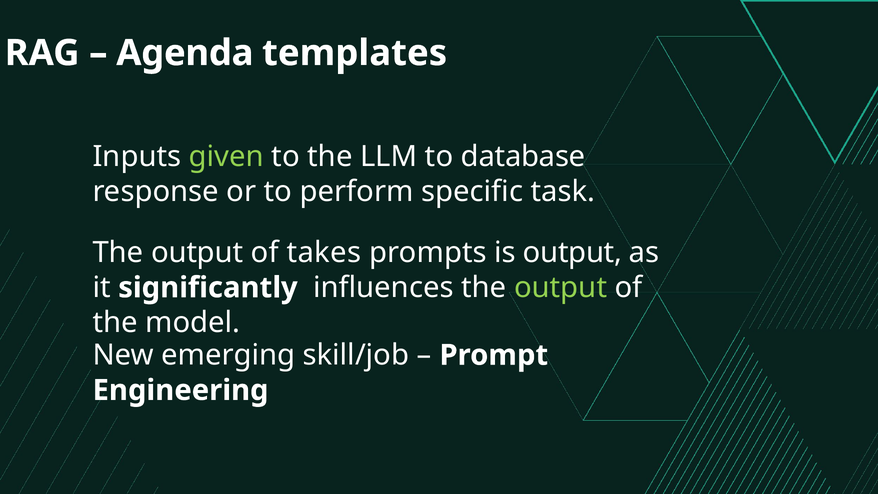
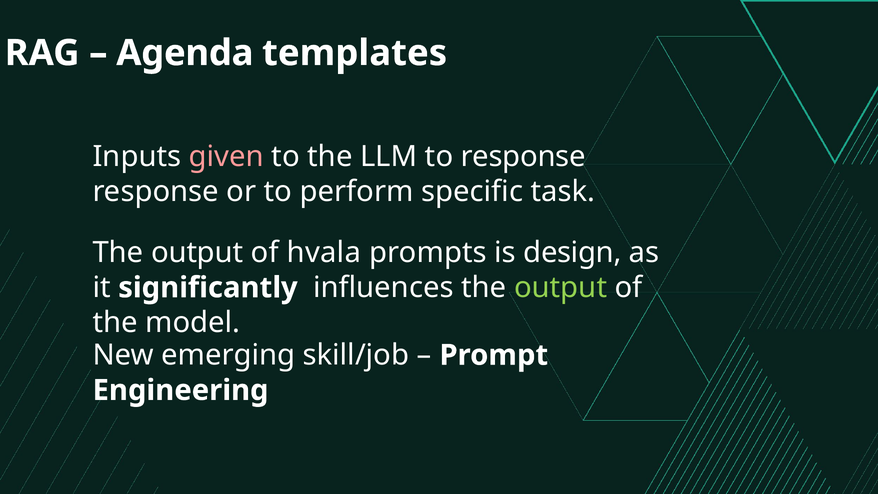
given colour: light green -> pink (226, 156)
to database: database -> response (523, 156)
takes: takes -> hvala (324, 252)
is output: output -> design (572, 252)
